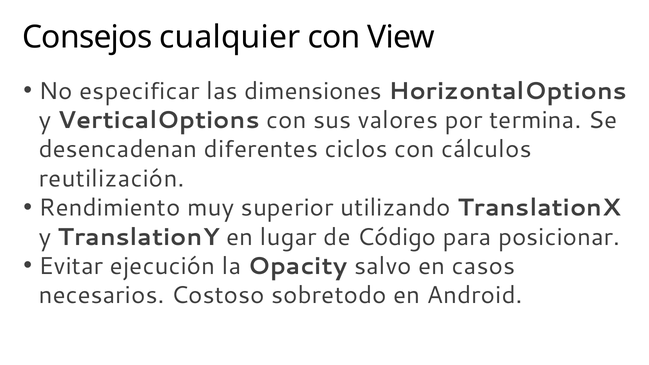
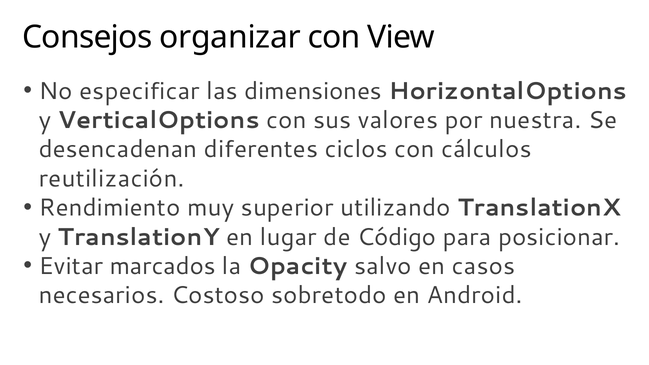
cualquier: cualquier -> organizar (230, 37)
termina: termina -> nuestra (535, 120)
ejecución: ejecución -> marcados (163, 266)
